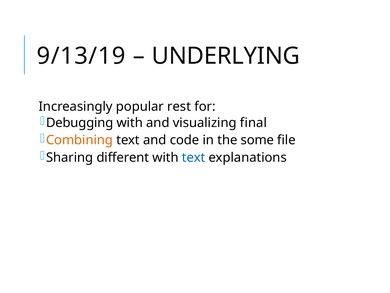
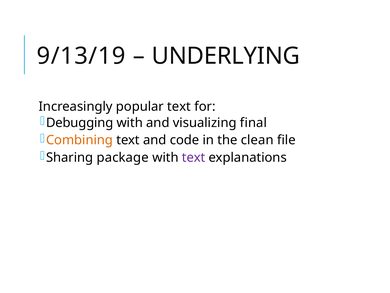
popular rest: rest -> text (179, 106)
some: some -> clean (257, 140)
different: different -> package (123, 157)
text colour: blue -> purple (194, 157)
